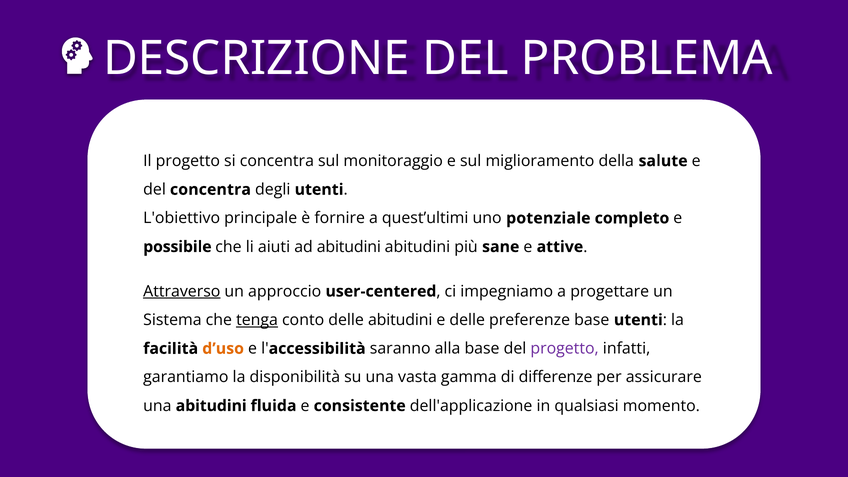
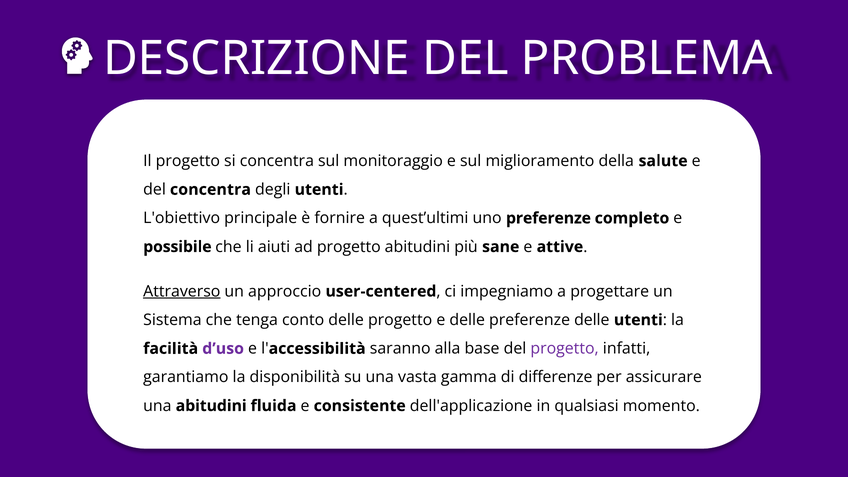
uno potenziale: potenziale -> preferenze (548, 218)
ad abitudini: abitudini -> progetto (349, 247)
tenga underline: present -> none (257, 320)
delle abitudini: abitudini -> progetto (400, 320)
preferenze base: base -> delle (592, 320)
d’uso colour: orange -> purple (223, 349)
